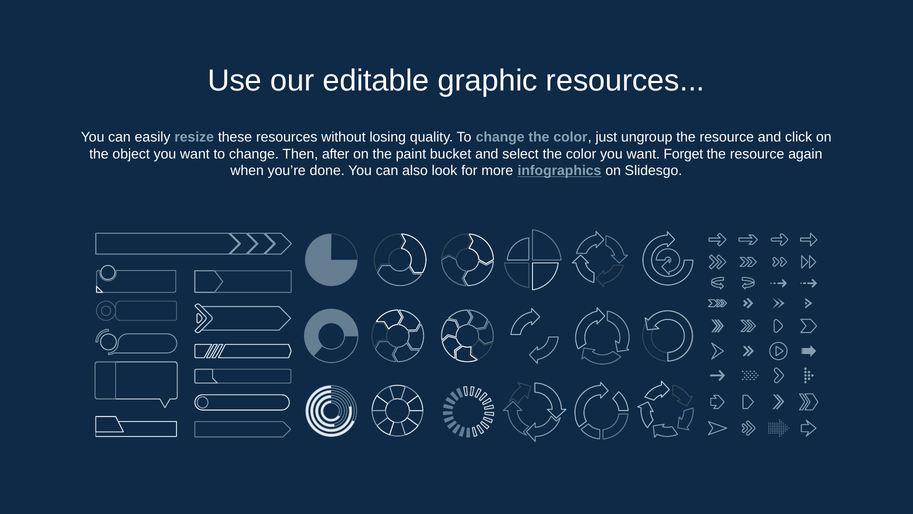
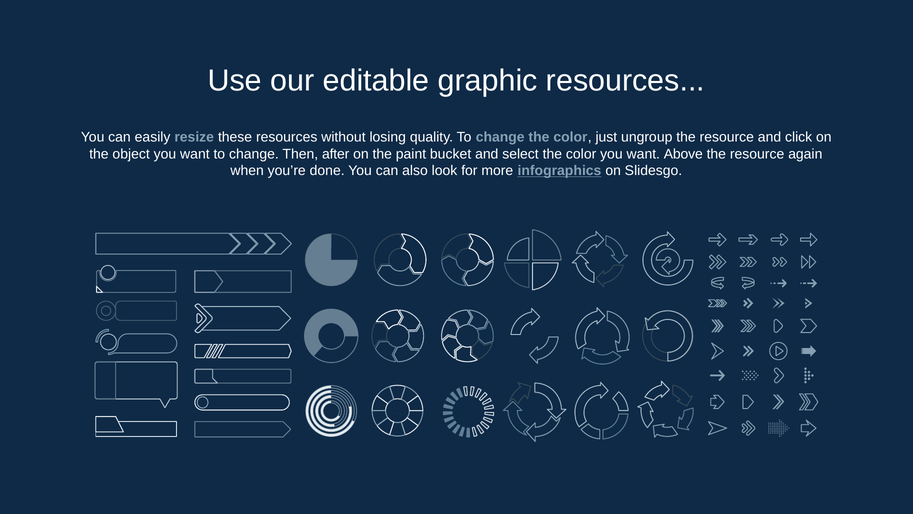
Forget: Forget -> Above (683, 154)
